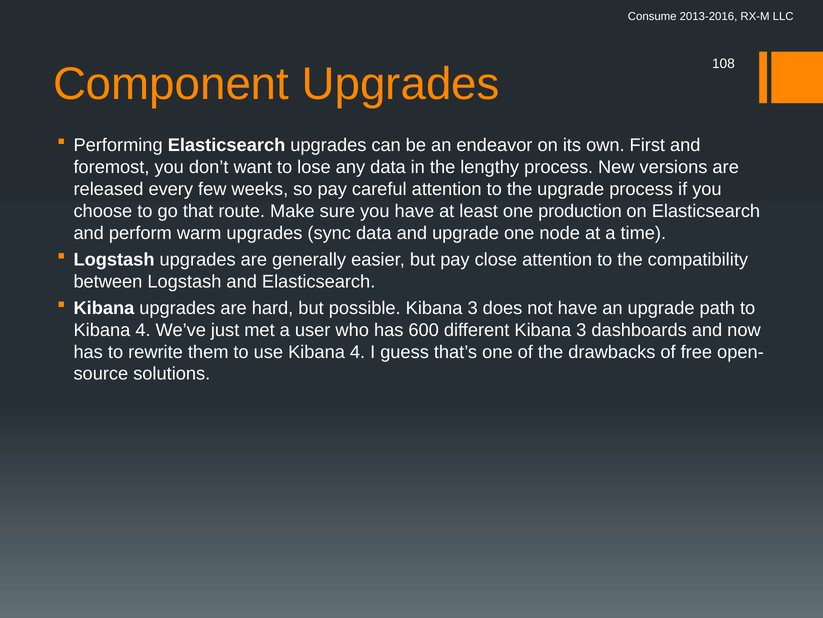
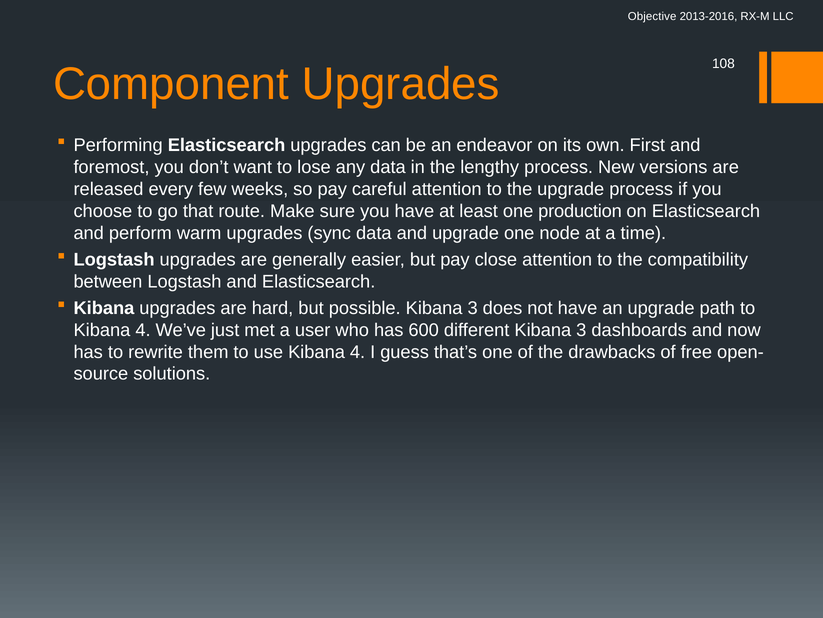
Consume: Consume -> Objective (652, 16)
